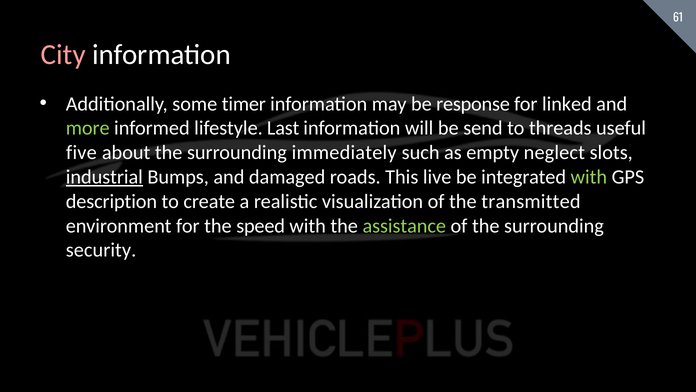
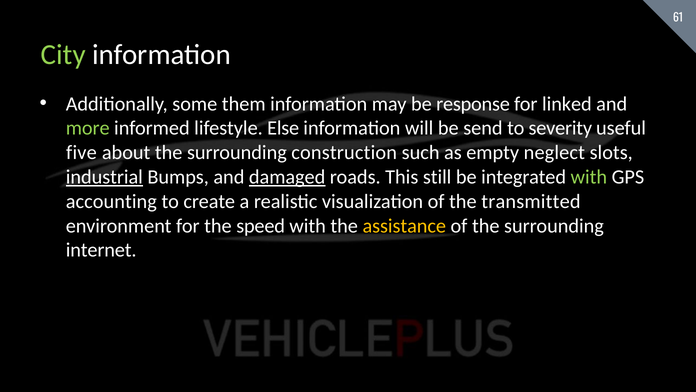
City colour: pink -> light green (63, 55)
timer: timer -> them (244, 104)
Last: Last -> Else (283, 128)
threads: threads -> severity (560, 128)
immediately: immediately -> construction (344, 152)
damaged underline: none -> present (287, 177)
live: live -> still (437, 177)
description: description -> accounting (111, 201)
assistance colour: light green -> yellow (404, 226)
security: security -> internet (101, 250)
